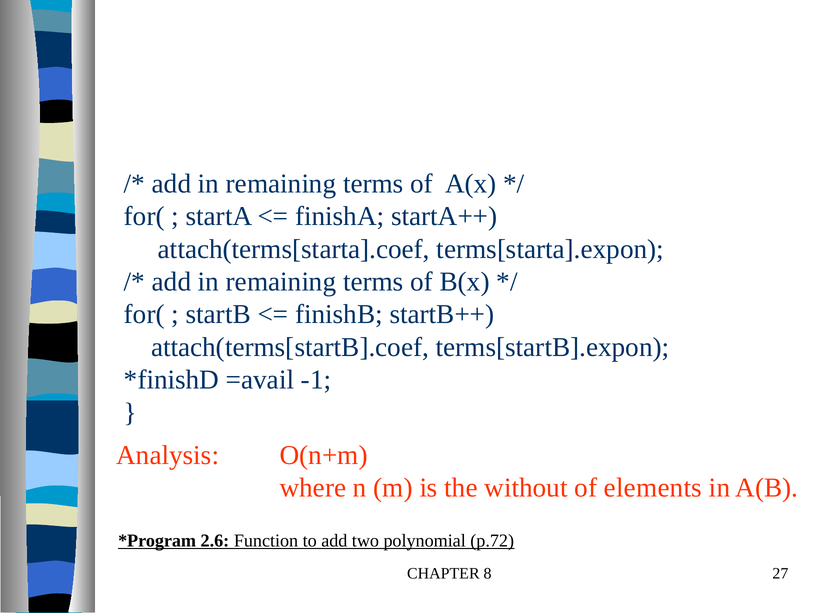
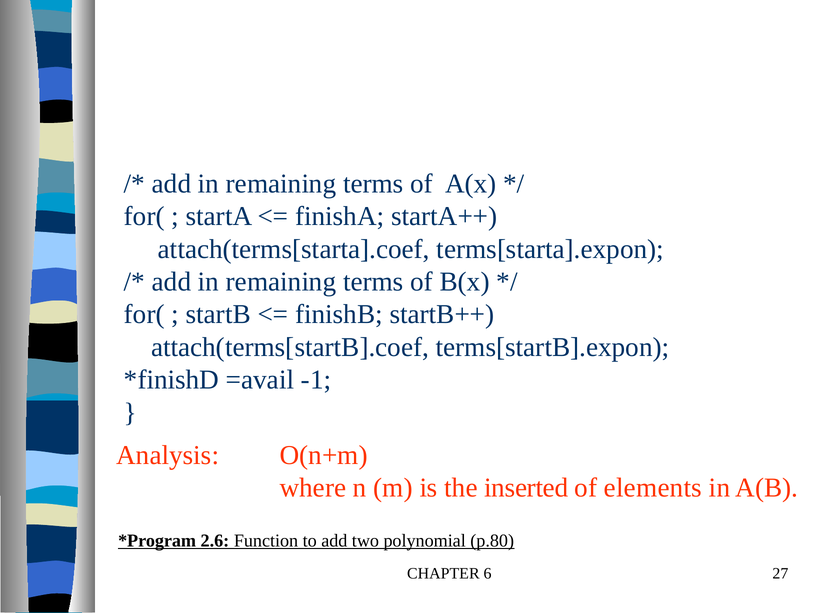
without: without -> inserted (526, 488)
p.72: p.72 -> p.80 (492, 540)
8: 8 -> 6 (488, 573)
